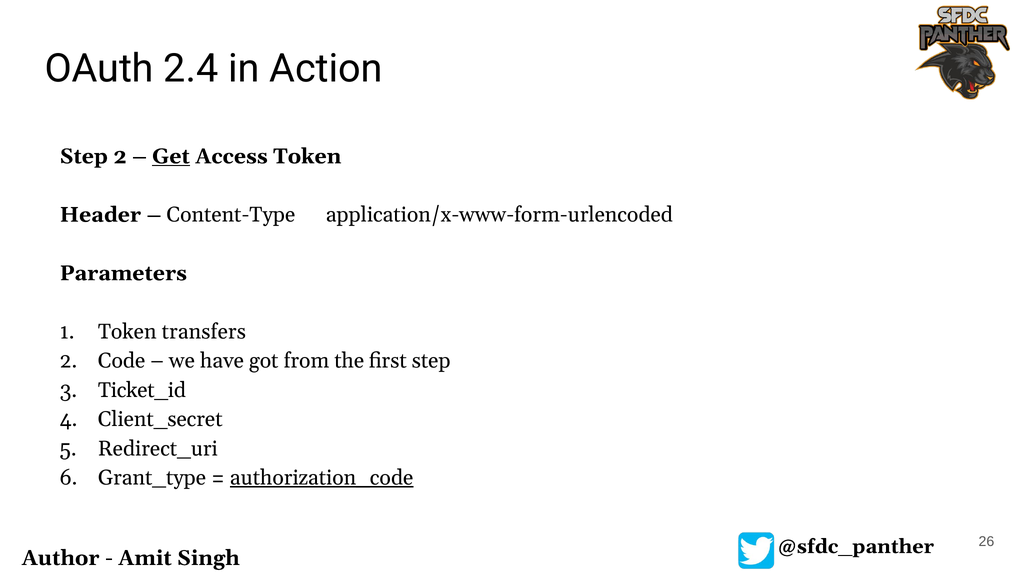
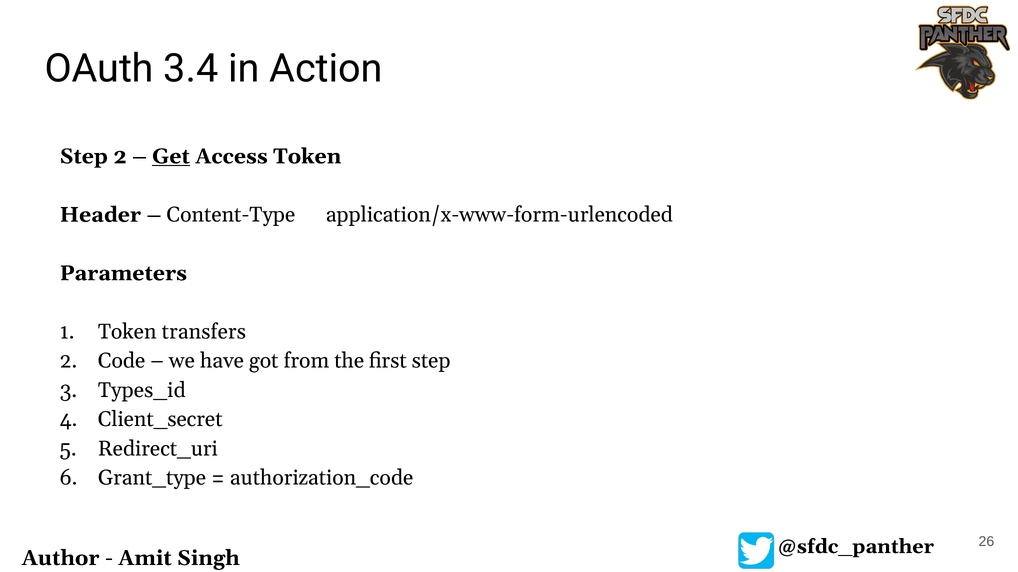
2.4: 2.4 -> 3.4 (191, 69)
Ticket_id: Ticket_id -> Types_id (142, 391)
authorization_code underline: present -> none (322, 478)
